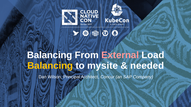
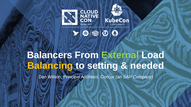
Balancing: Balancing -> Balancers (50, 55)
External colour: pink -> light green (120, 55)
mysite: mysite -> setting (103, 66)
